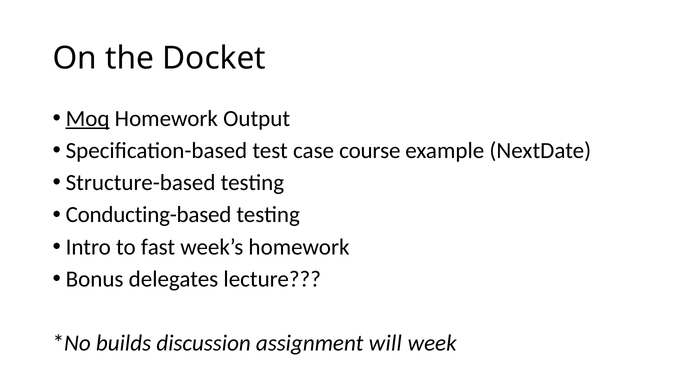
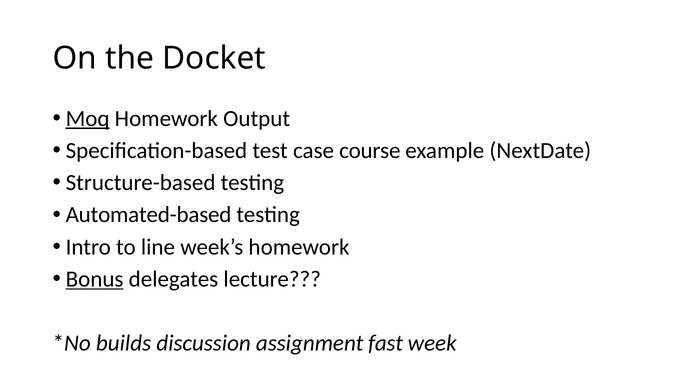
Conducting-based: Conducting-based -> Automated-based (149, 215)
fast: fast -> line (158, 247)
Bonus underline: none -> present (95, 279)
will: will -> fast (386, 343)
